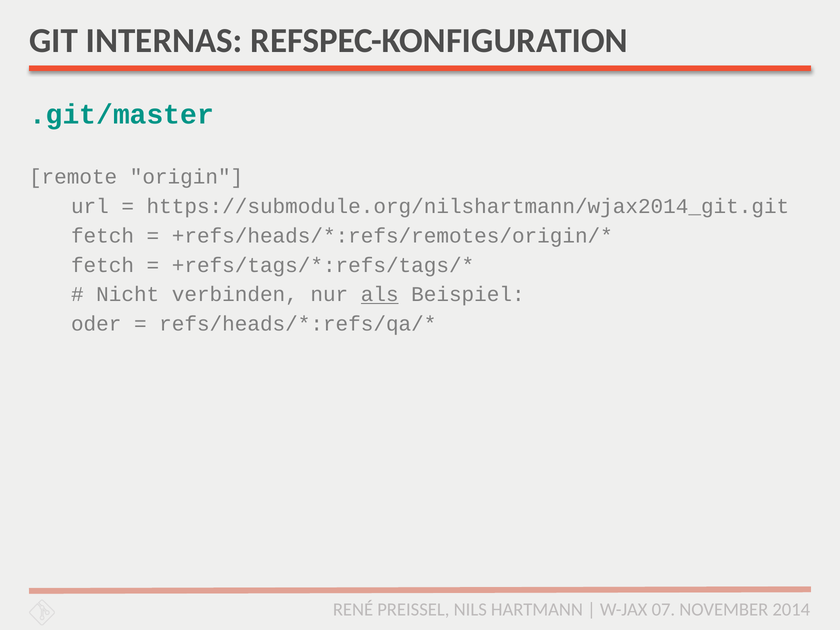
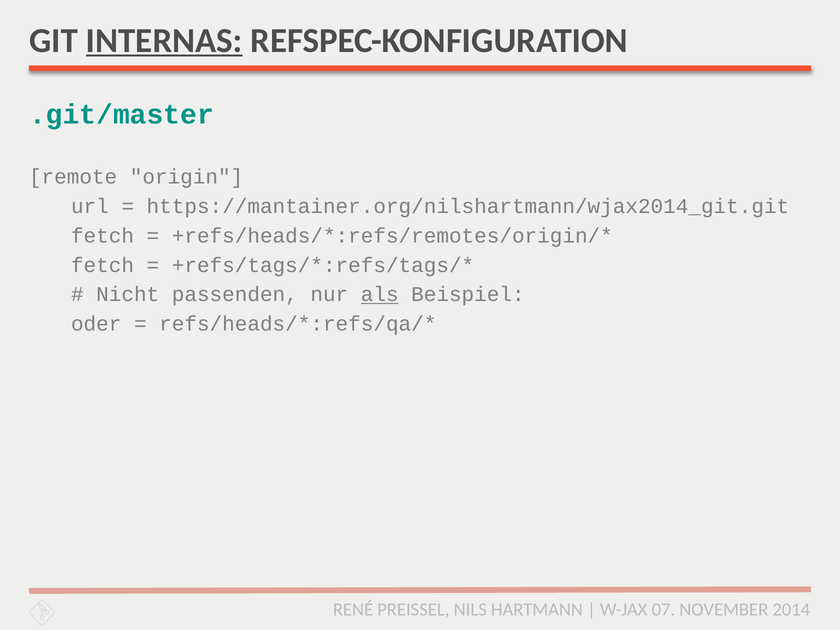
INTERNAS underline: none -> present (164, 40)
https://submodule.org/nilshartmann/wjax2014_git.git: https://submodule.org/nilshartmann/wjax2014_git.git -> https://mantainer.org/nilshartmann/wjax2014_git.git (468, 206)
verbinden: verbinden -> passenden (235, 295)
